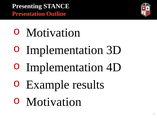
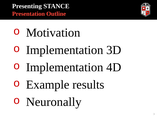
Motivation: Motivation -> Neuronally (54, 102)
